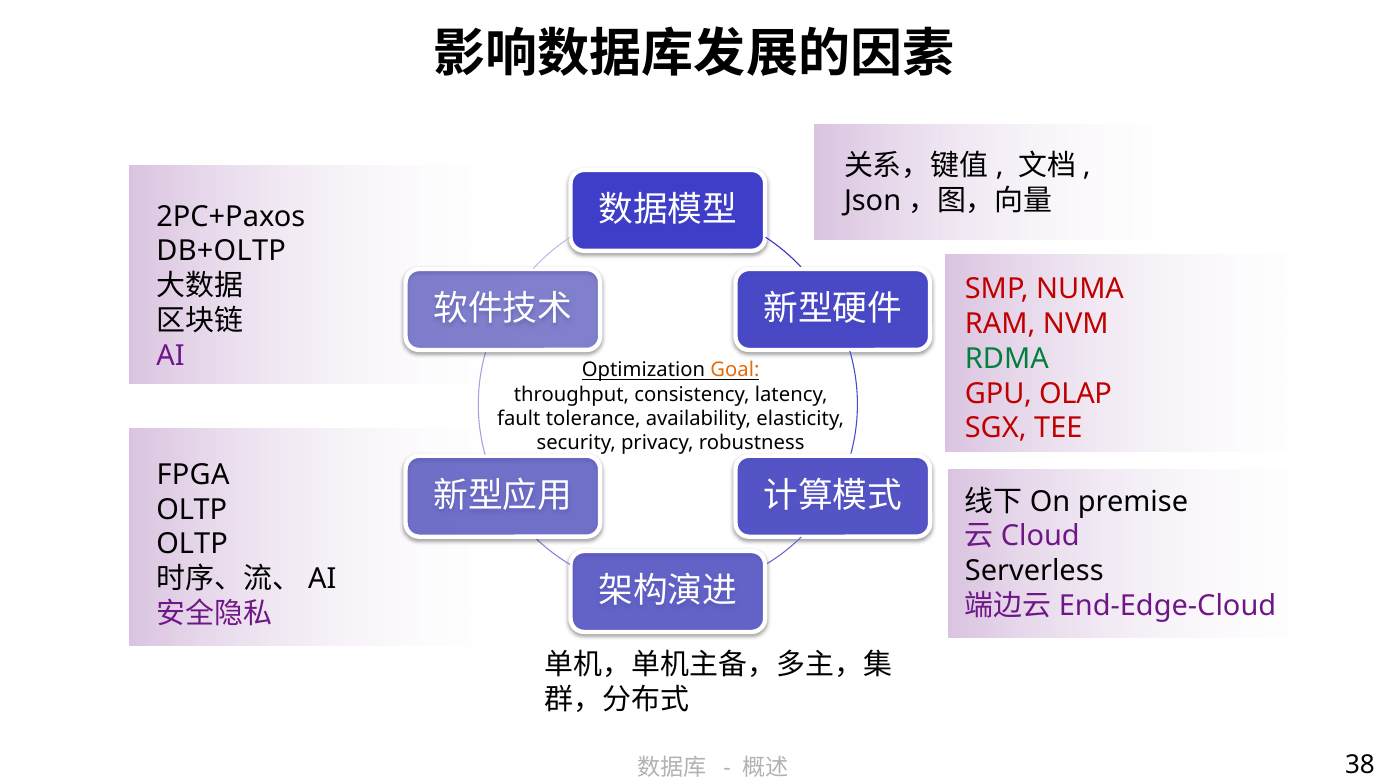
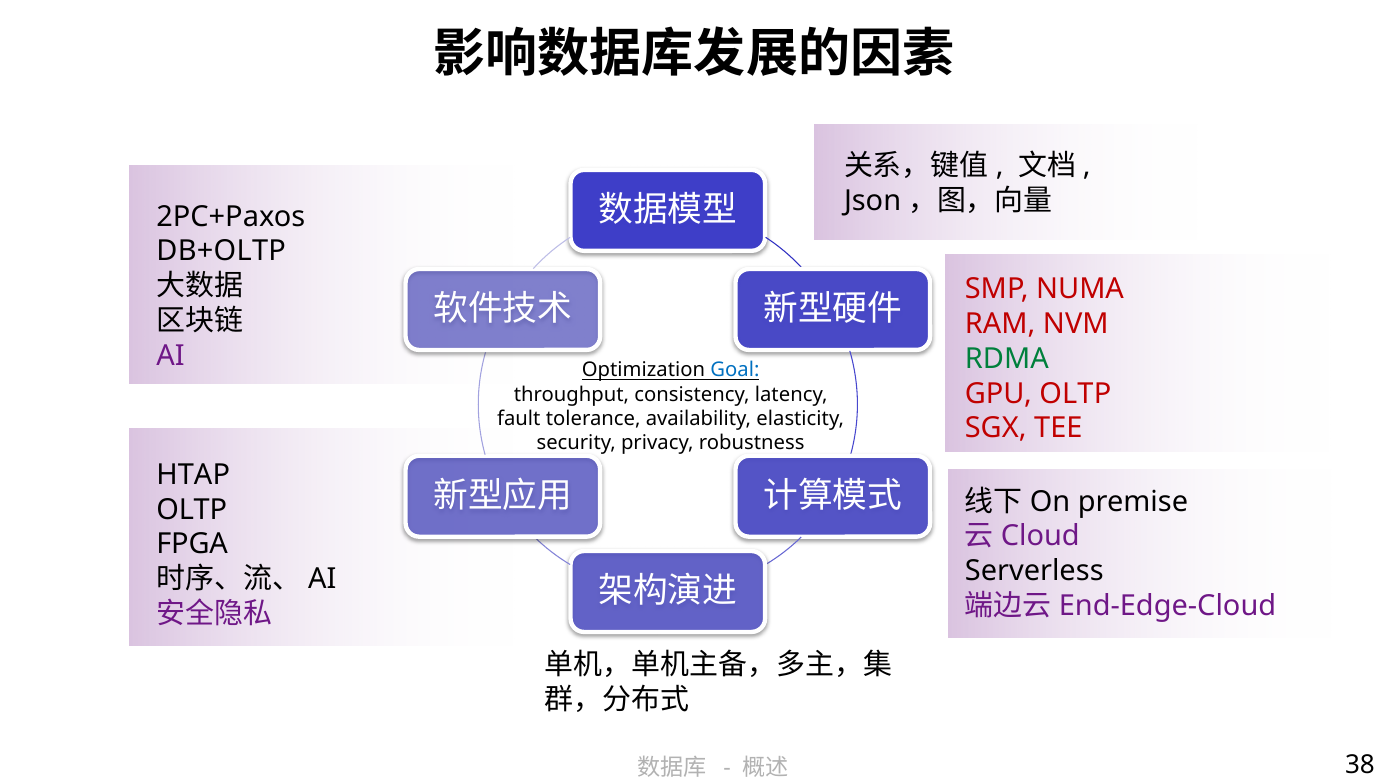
Goal colour: orange -> blue (735, 370)
GPU OLAP: OLAP -> OLTP (1075, 393)
FPGA: FPGA -> HTAP (193, 475)
OLTP: OLTP -> FPGA (192, 544)
